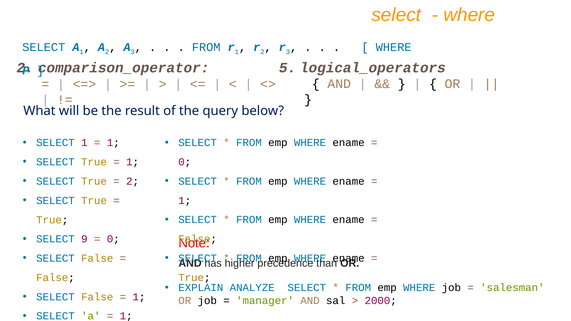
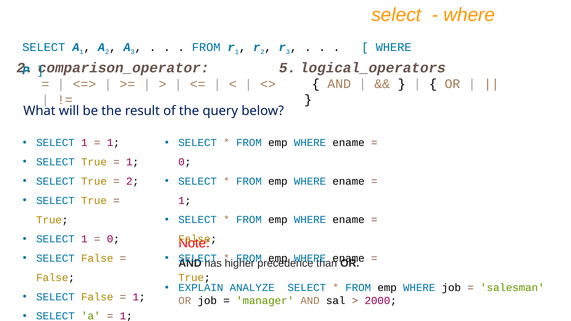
9: 9 -> 1 (84, 239)
